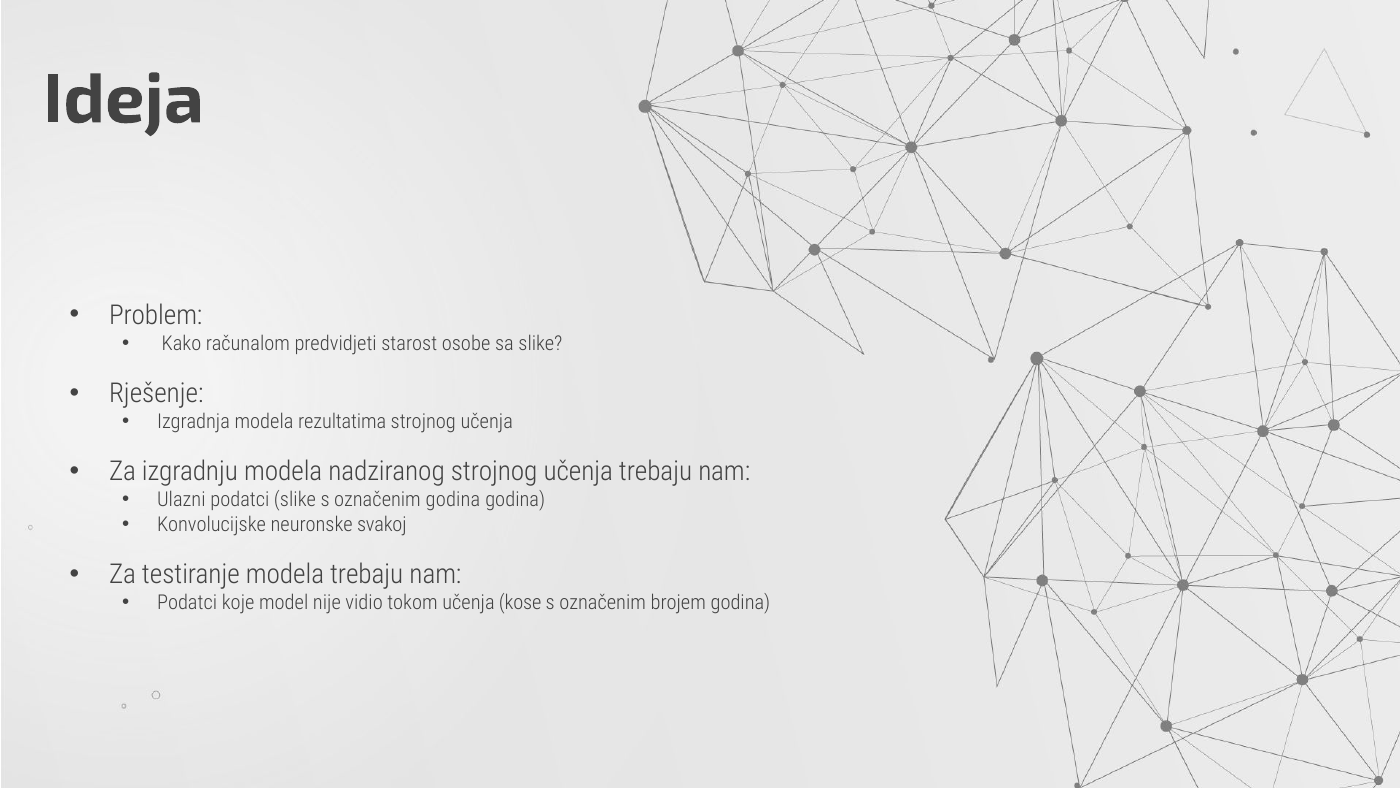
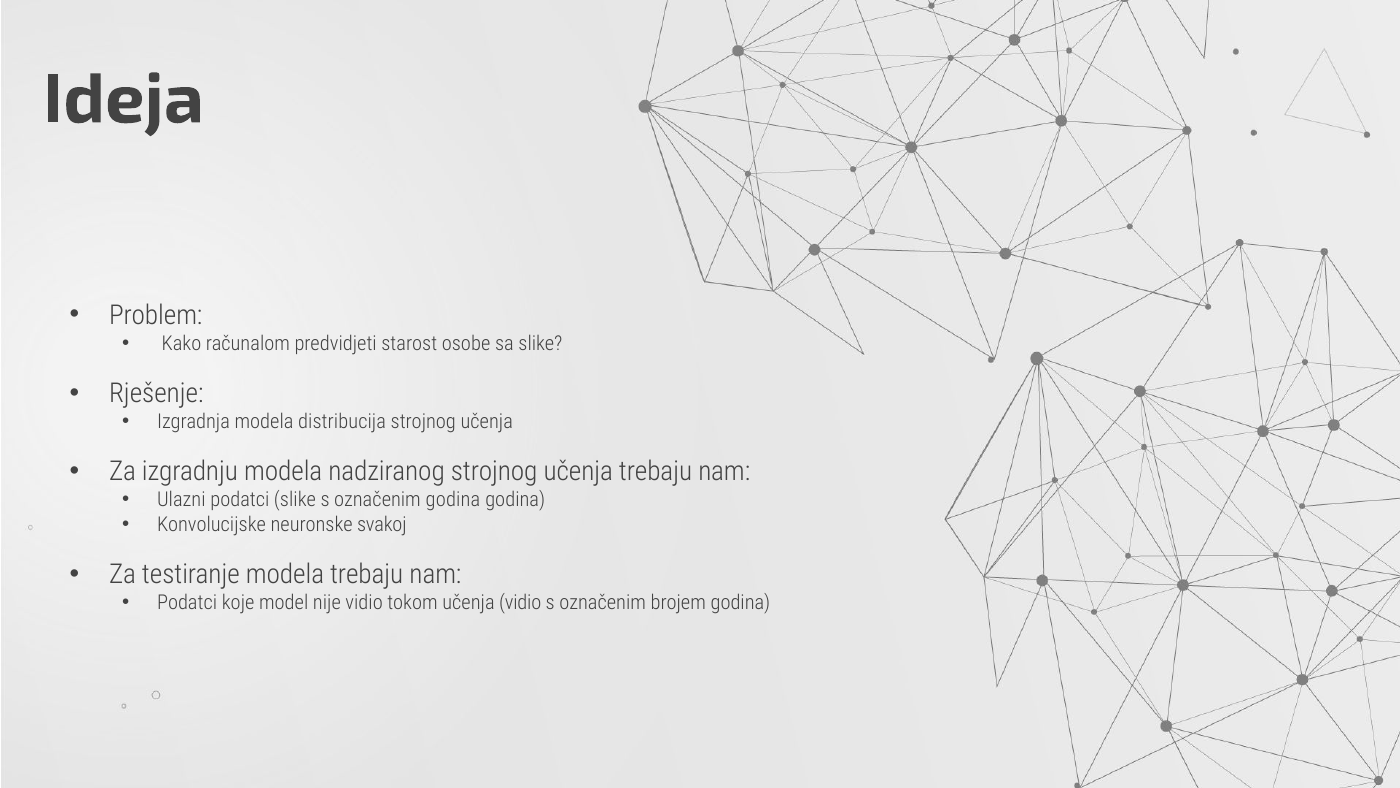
rezultatima: rezultatima -> distribucija (342, 421)
učenja kose: kose -> vidio (520, 602)
